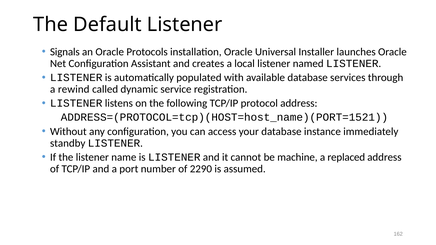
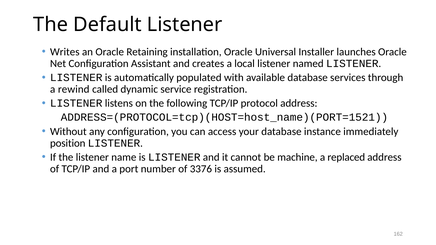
Signals: Signals -> Writes (65, 52)
Protocols: Protocols -> Retaining (147, 52)
standby: standby -> position (68, 143)
2290: 2290 -> 3376 (201, 169)
